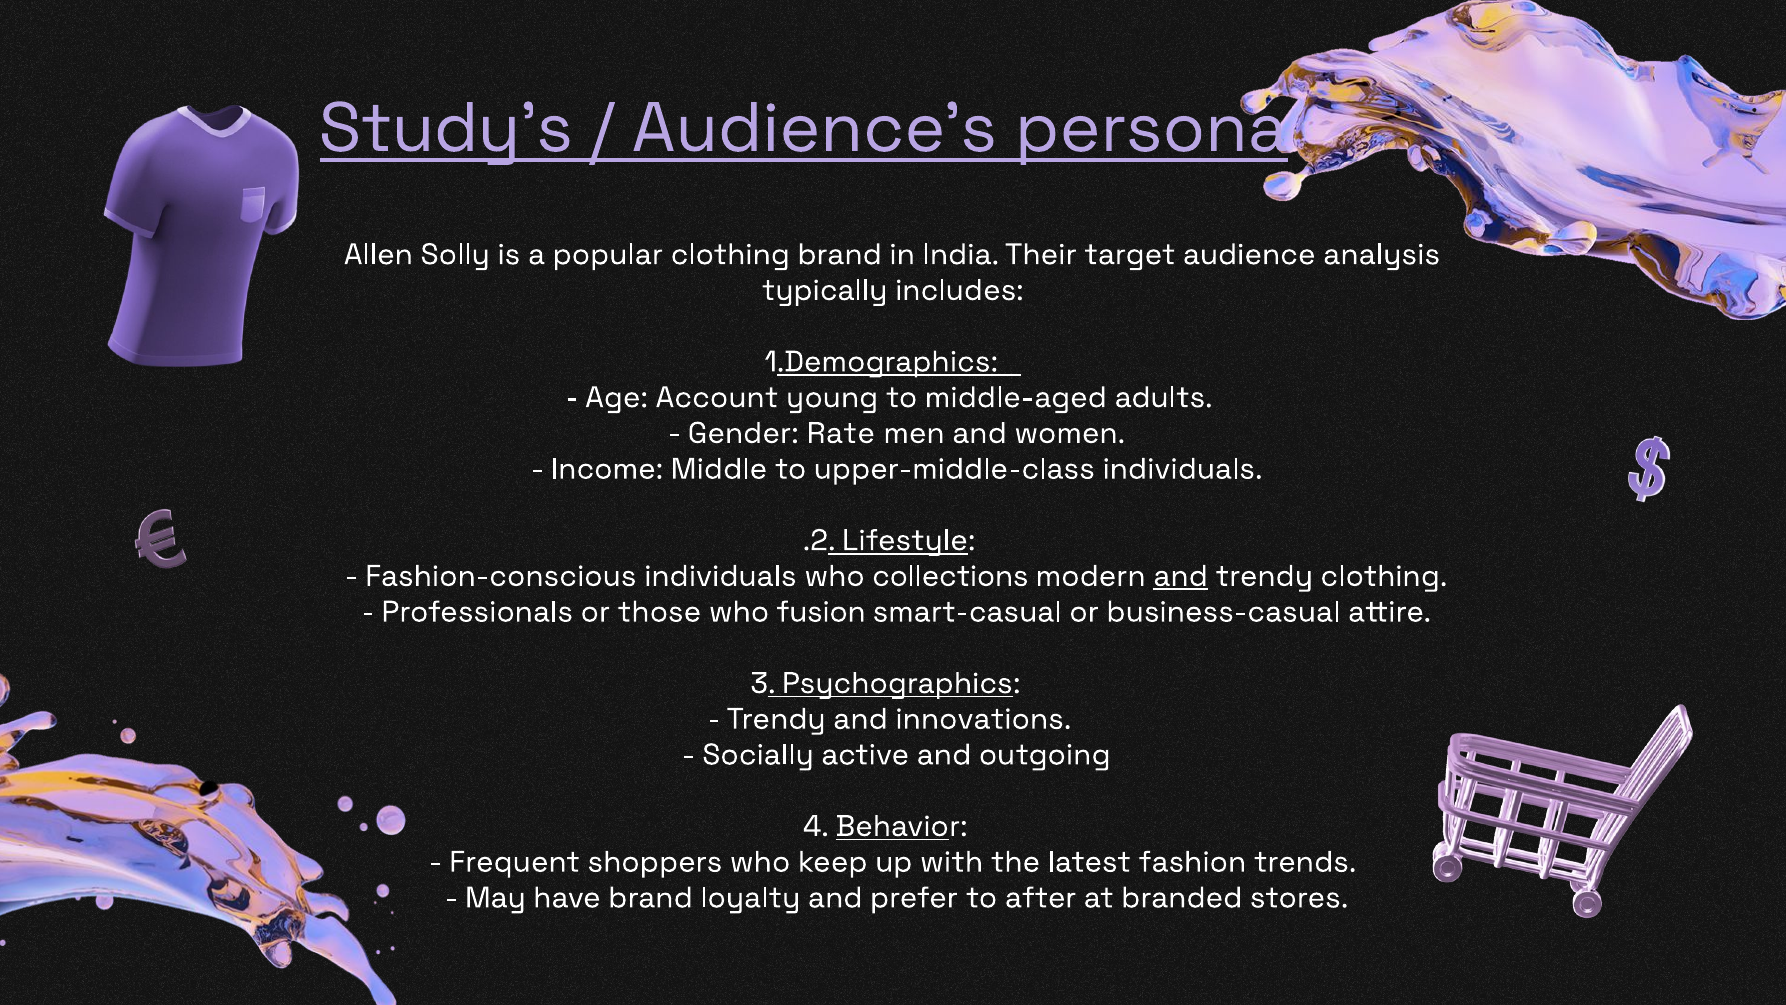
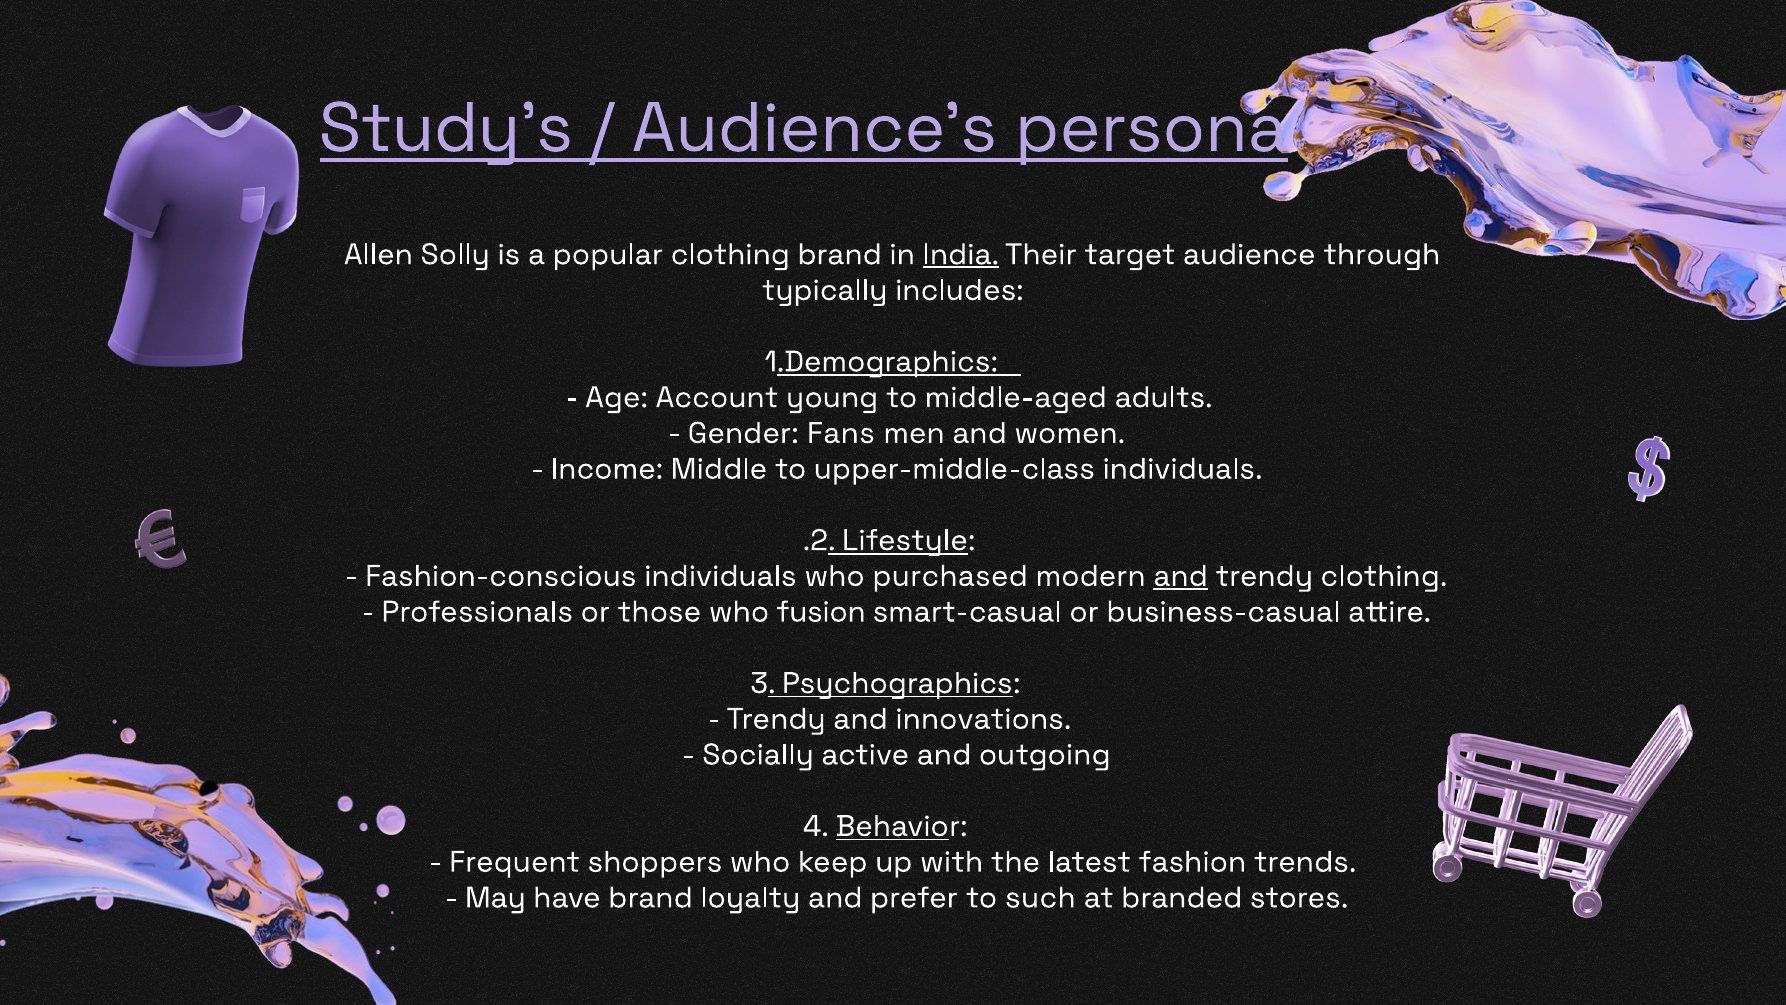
India underline: none -> present (961, 254)
analysis: analysis -> through (1382, 254)
Rate: Rate -> Fans (841, 433)
collections: collections -> purchased (950, 576)
after: after -> such (1040, 897)
